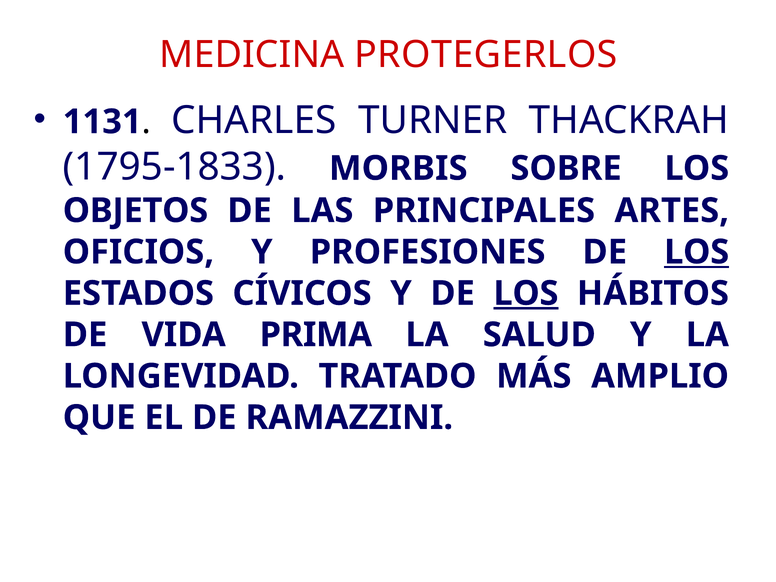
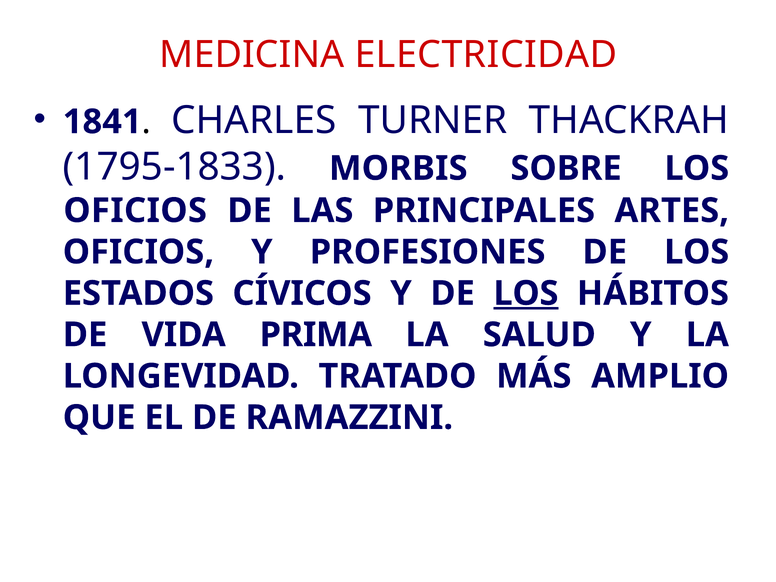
PROTEGERLOS: PROTEGERLOS -> ELECTRICIDAD (486, 55)
1131: 1131 -> 1841 (102, 122)
OBJETOS: OBJETOS -> OFICIOS (135, 211)
LOS underline: present -> none (697, 252)
